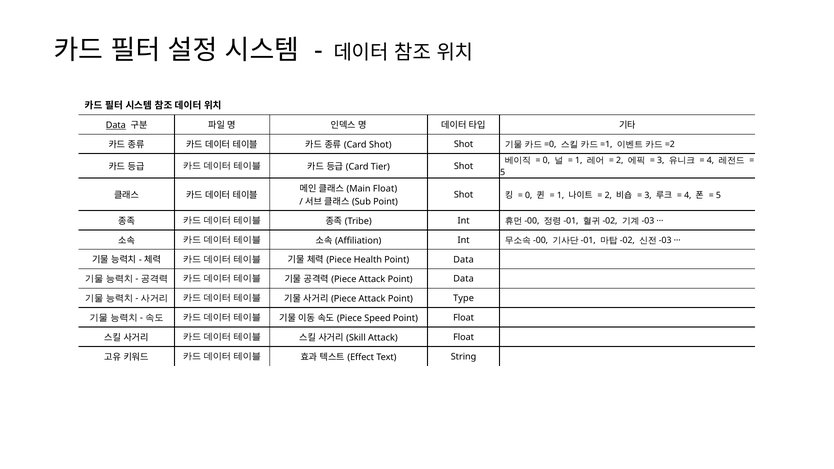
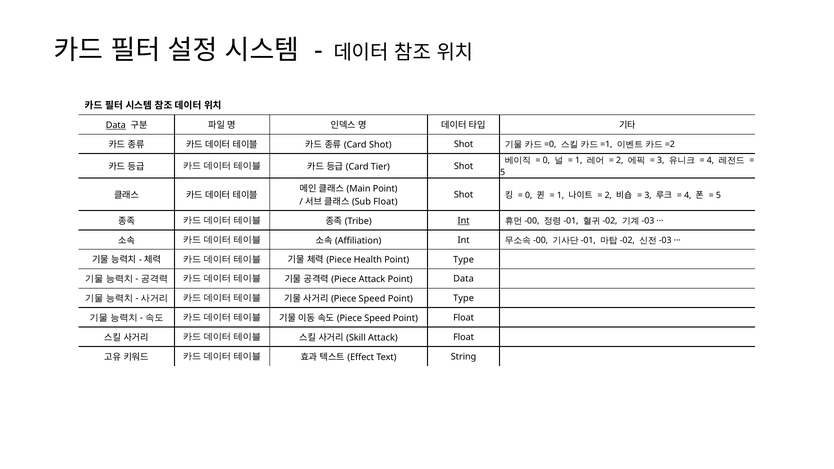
Float: Float -> Point (385, 189)
Point: Point -> Float (385, 202)
Int underline: none -> present (464, 221)
Health Point Data: Data -> Type (464, 260)
Attack: Attack -> Speed (372, 299)
